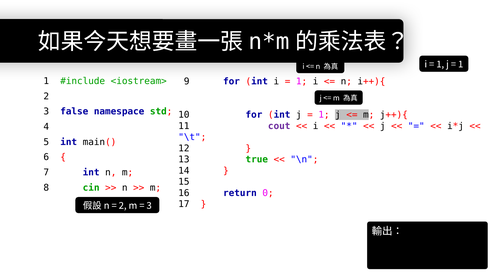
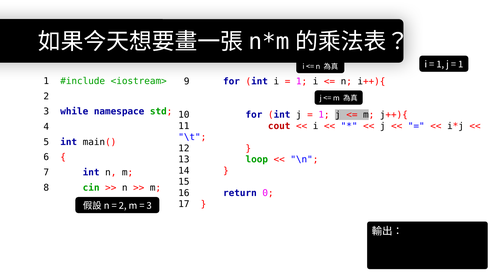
false: false -> while (74, 112)
cout colour: purple -> red (279, 126)
true: true -> loop (257, 160)
